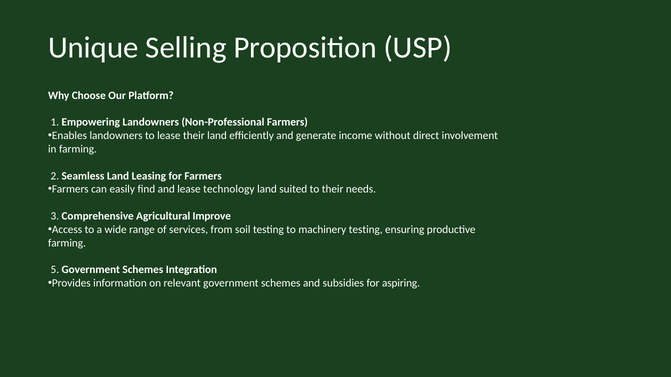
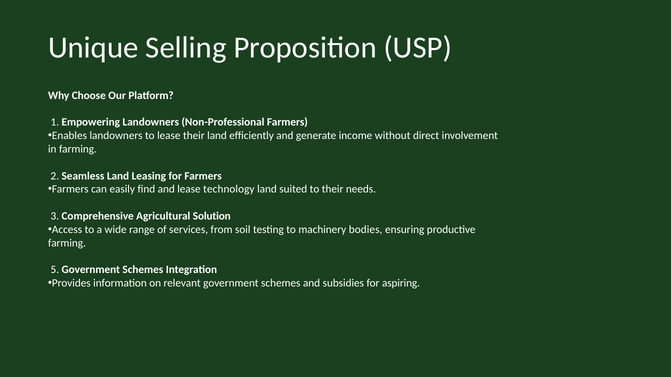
Improve: Improve -> Solution (212, 216)
machinery testing: testing -> bodies (366, 230)
